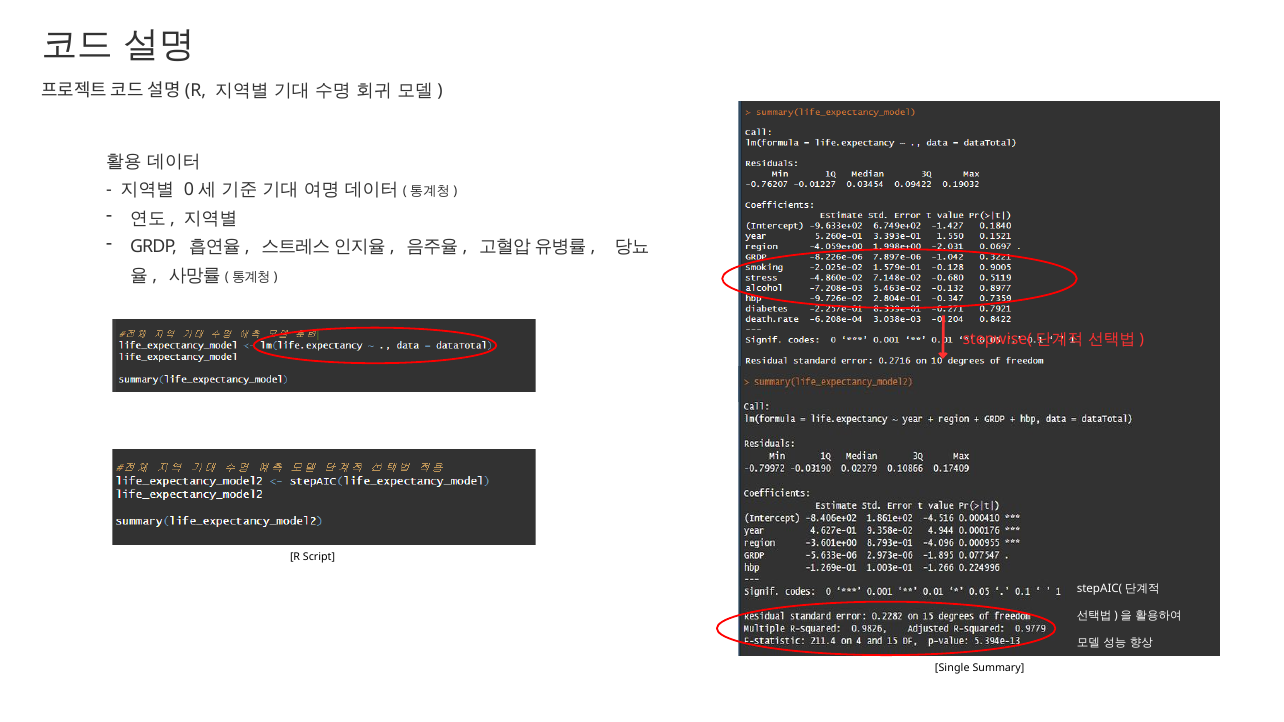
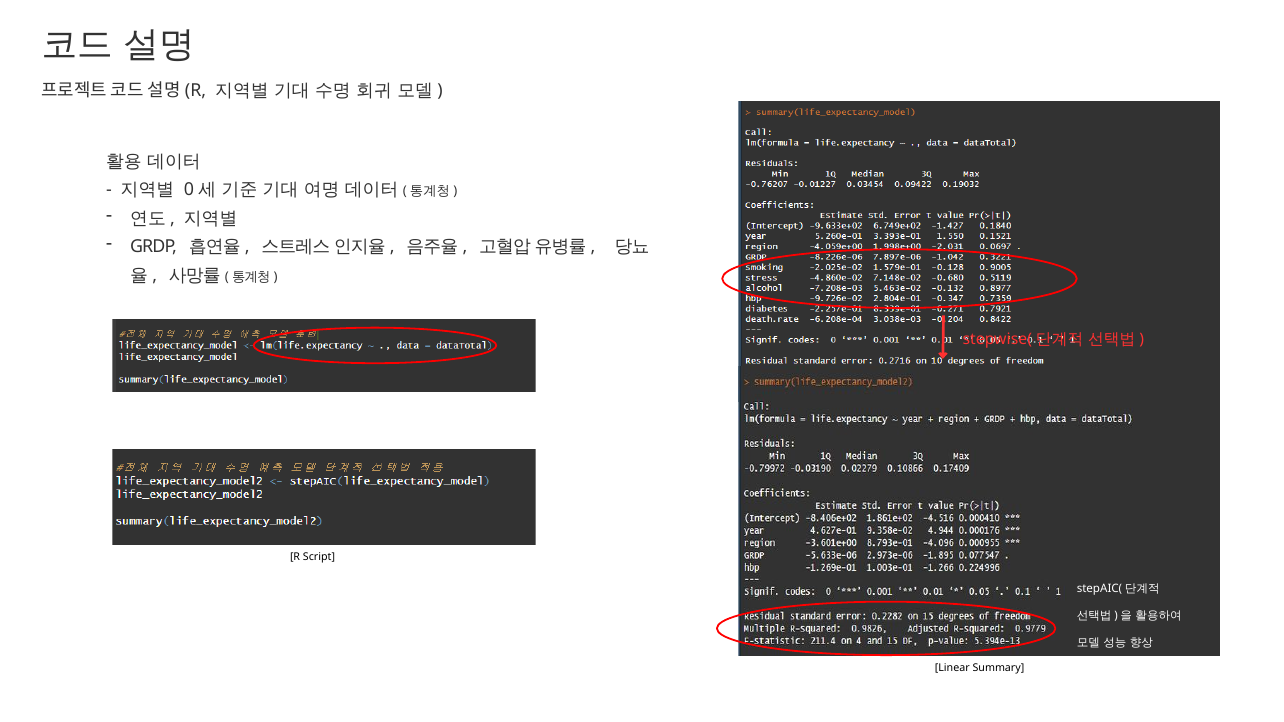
Single: Single -> Linear (952, 668)
